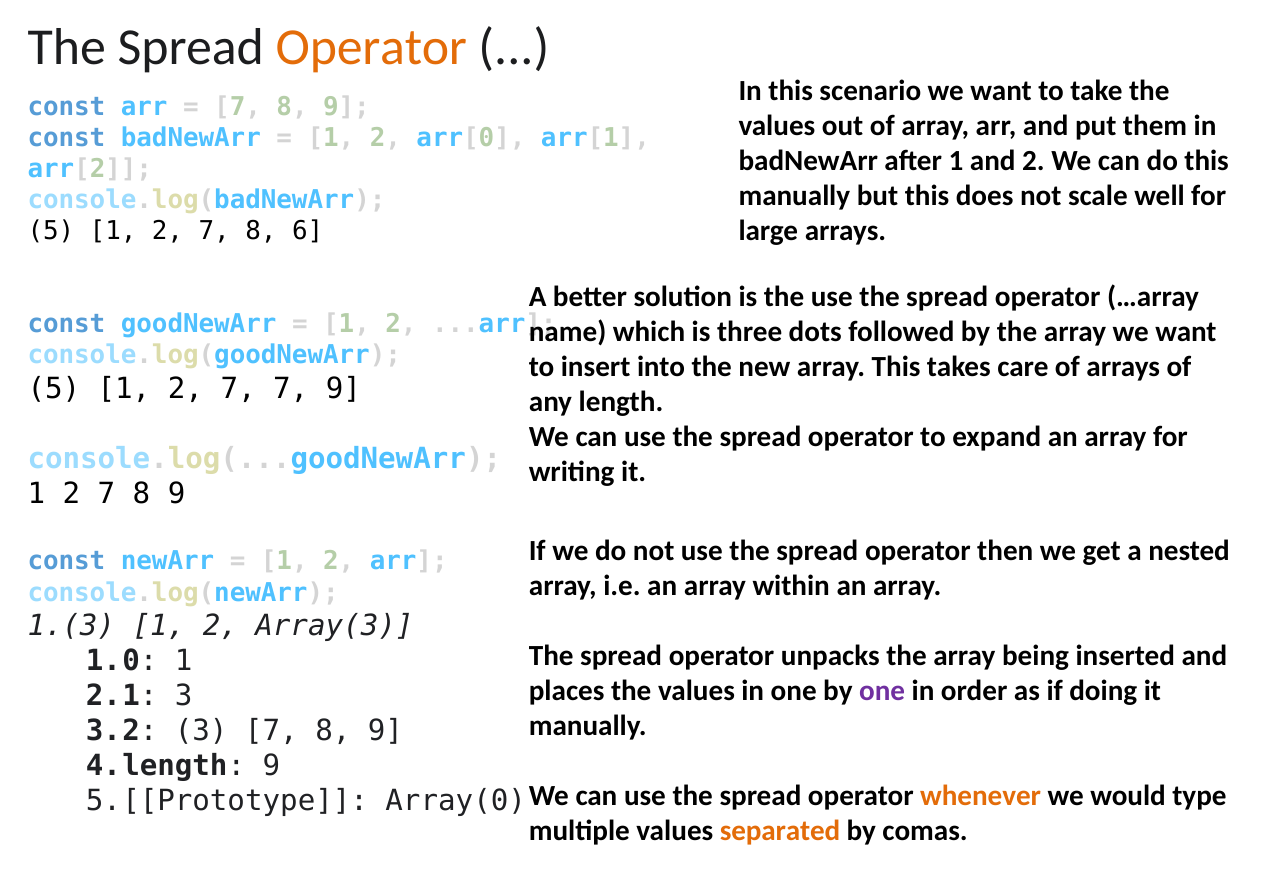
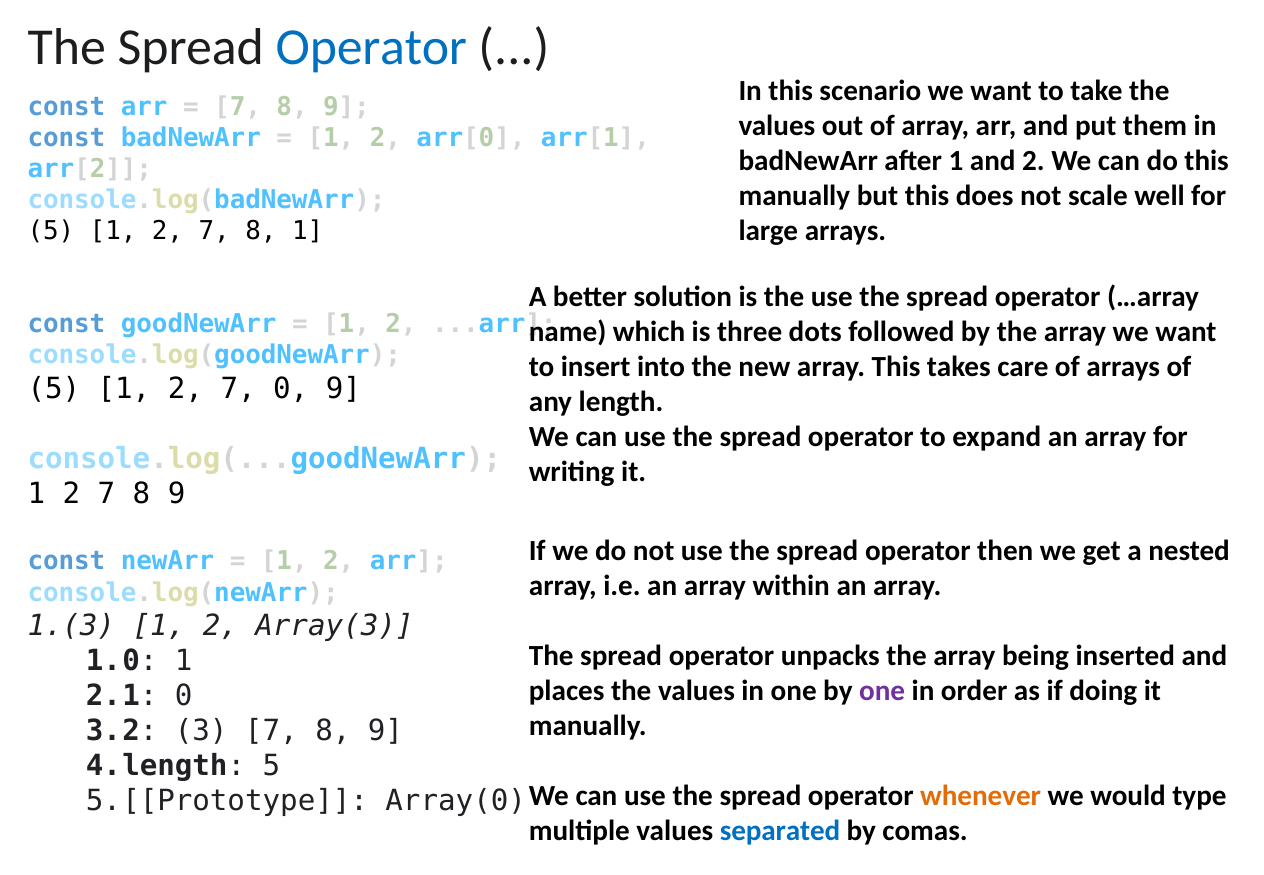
Operator colour: orange -> blue (371, 47)
8 6: 6 -> 1 (308, 231)
7 7: 7 -> 0 (291, 389)
3: 3 -> 0 (184, 696)
9: 9 -> 5 (271, 766)
separated colour: orange -> blue (780, 830)
